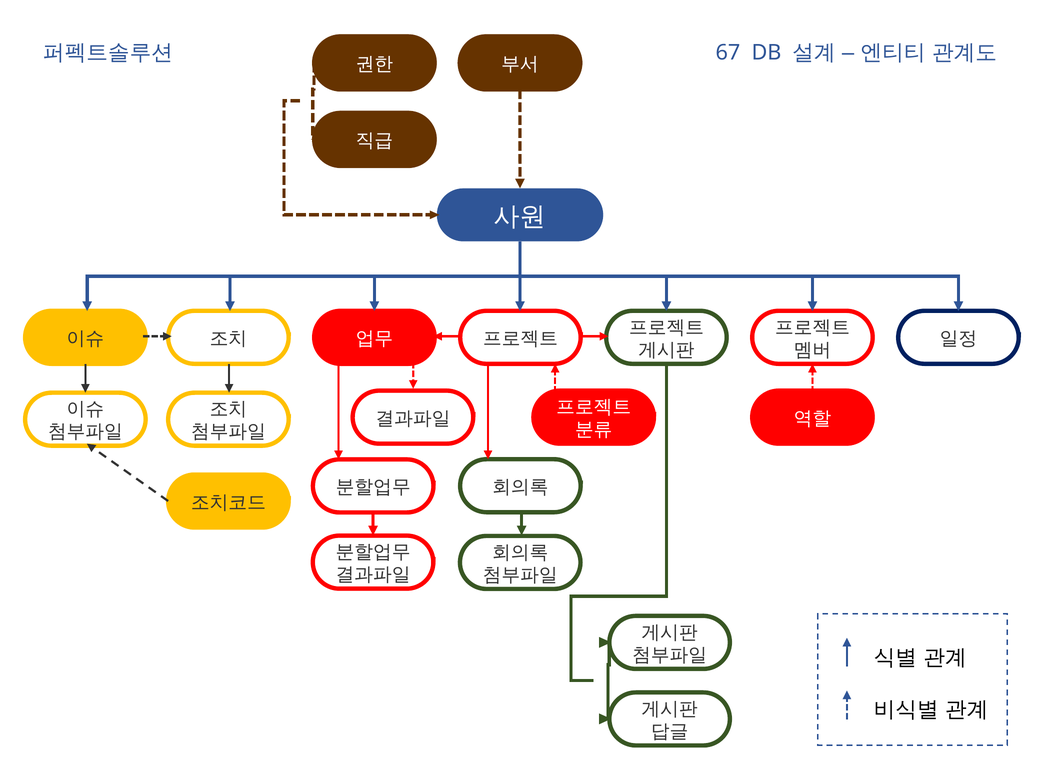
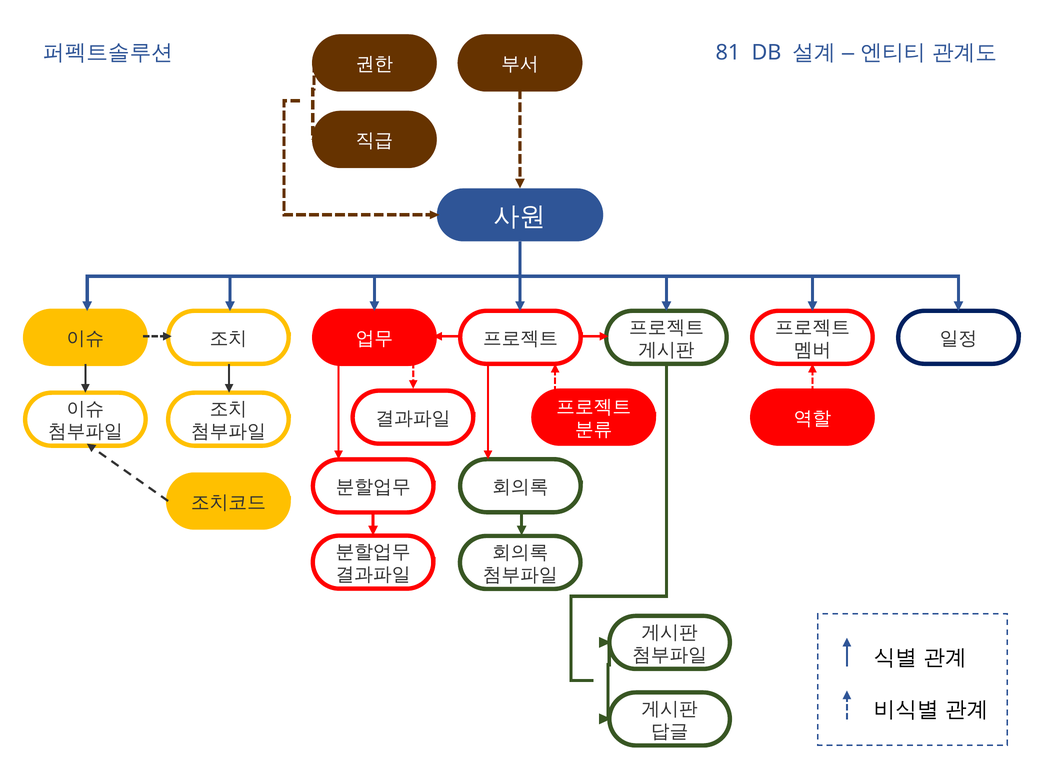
67: 67 -> 81 (728, 52)
